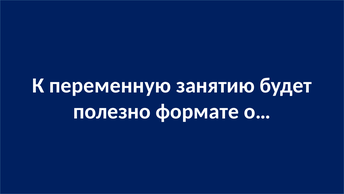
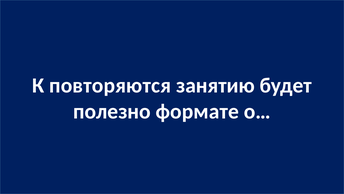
переменную: переменную -> повторяются (110, 85)
